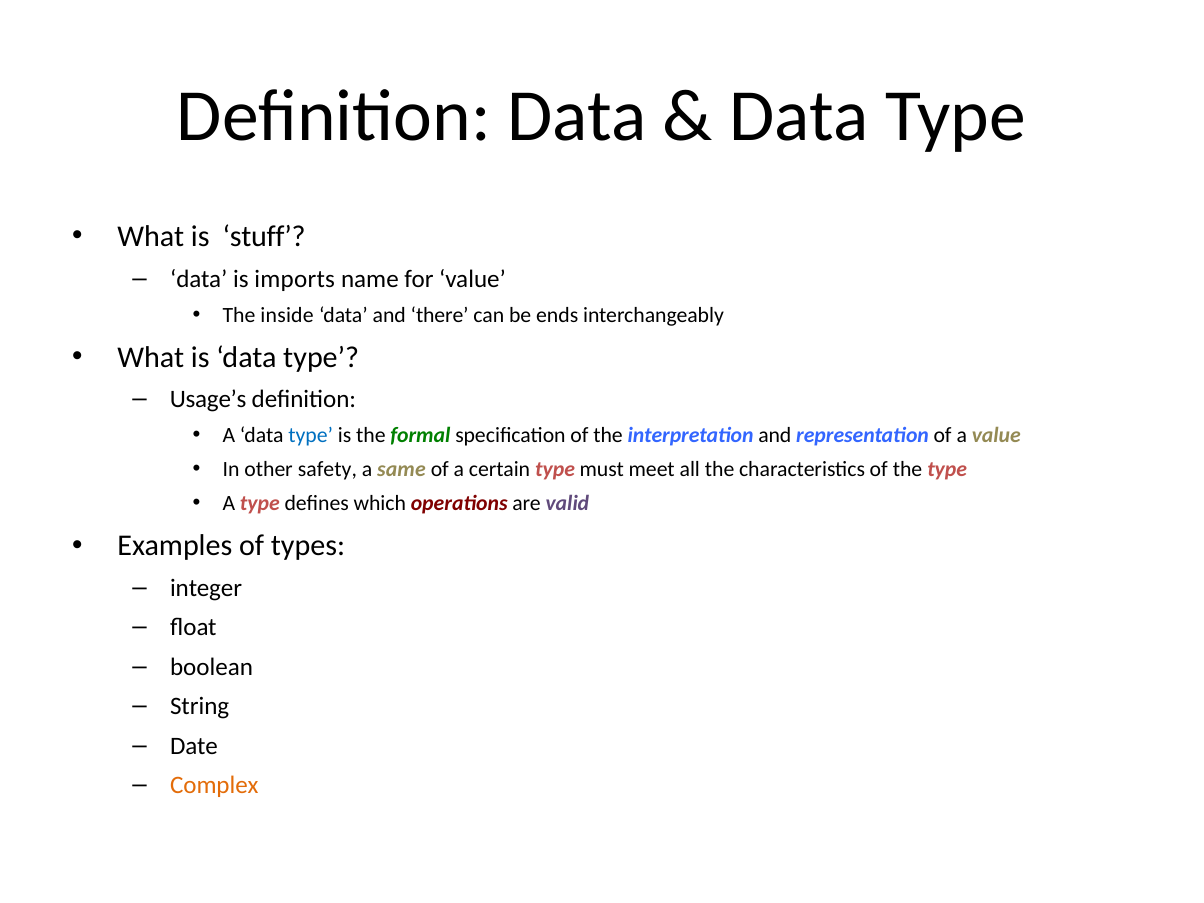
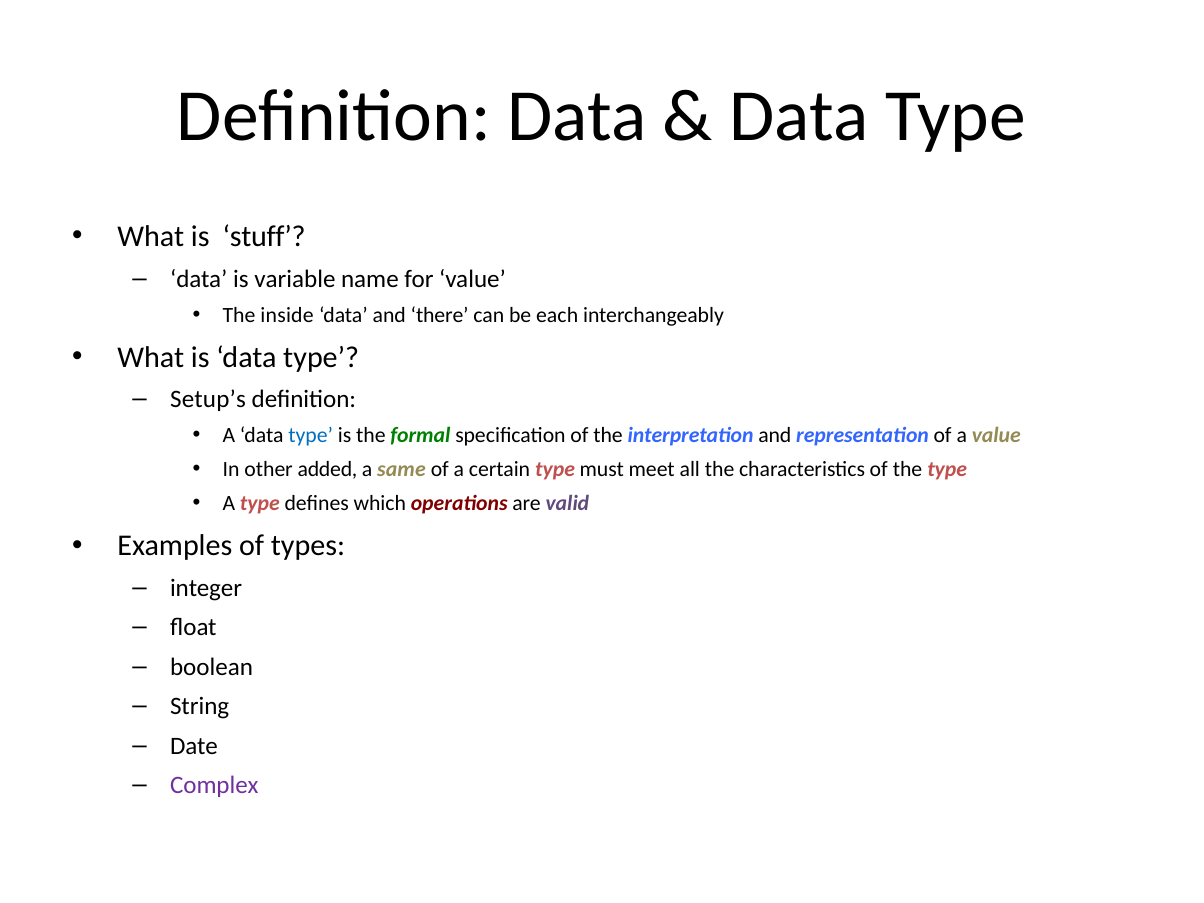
imports: imports -> variable (295, 279)
ends: ends -> each (557, 315)
Usage’s: Usage’s -> Setup’s (208, 399)
safety: safety -> added (327, 469)
Complex colour: orange -> purple (214, 786)
